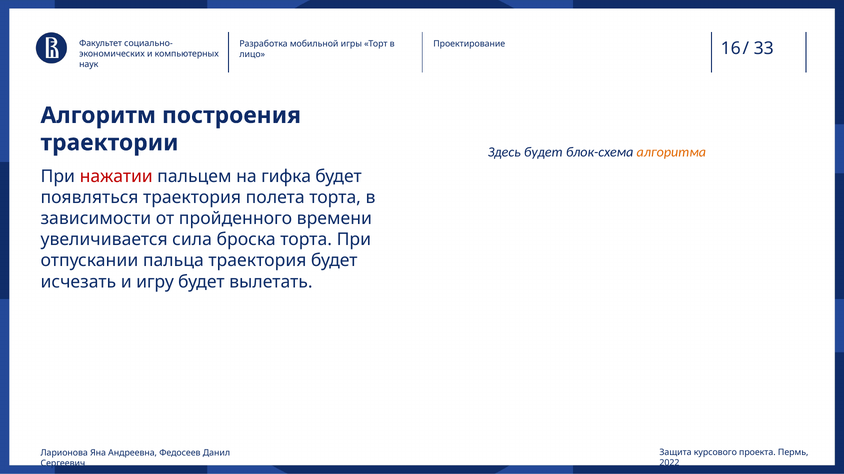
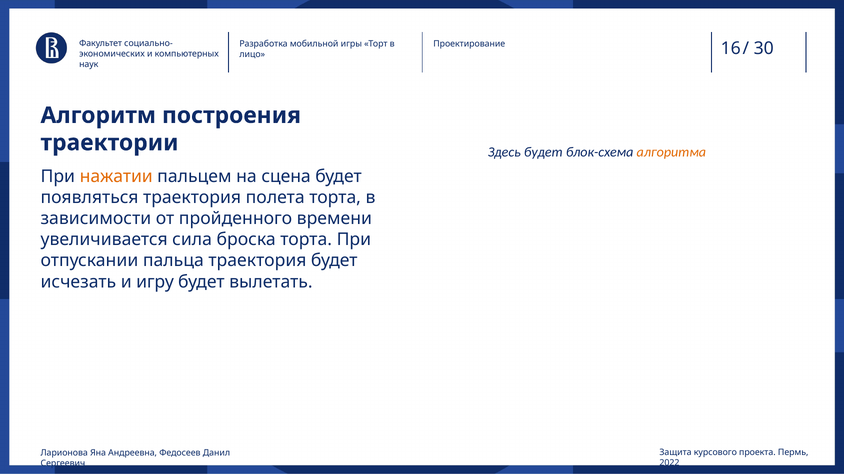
33: 33 -> 30 (764, 49)
нажатии colour: red -> orange (116, 177)
гифка: гифка -> сцена (286, 177)
